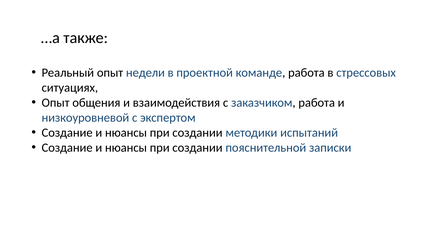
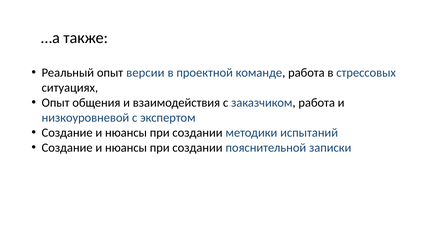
недели: недели -> версии (145, 73)
